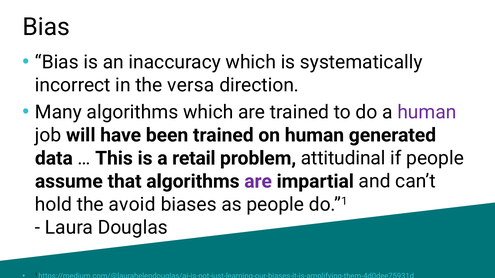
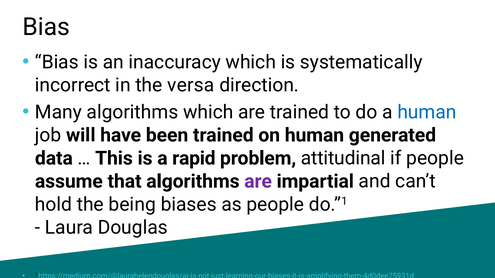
human colour: purple -> blue (427, 112)
retail: retail -> rapid (194, 158)
avoid: avoid -> being (132, 205)
